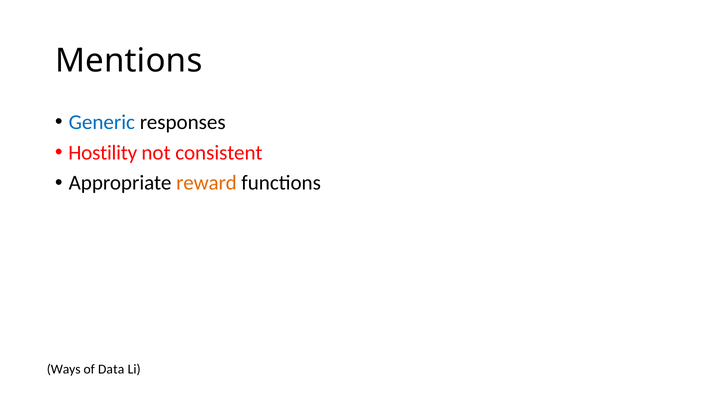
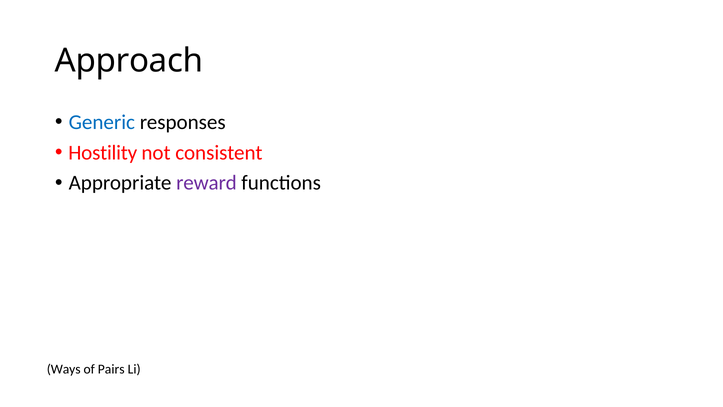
Mentions: Mentions -> Approach (129, 61)
reward colour: orange -> purple (206, 183)
Data: Data -> Pairs (111, 369)
